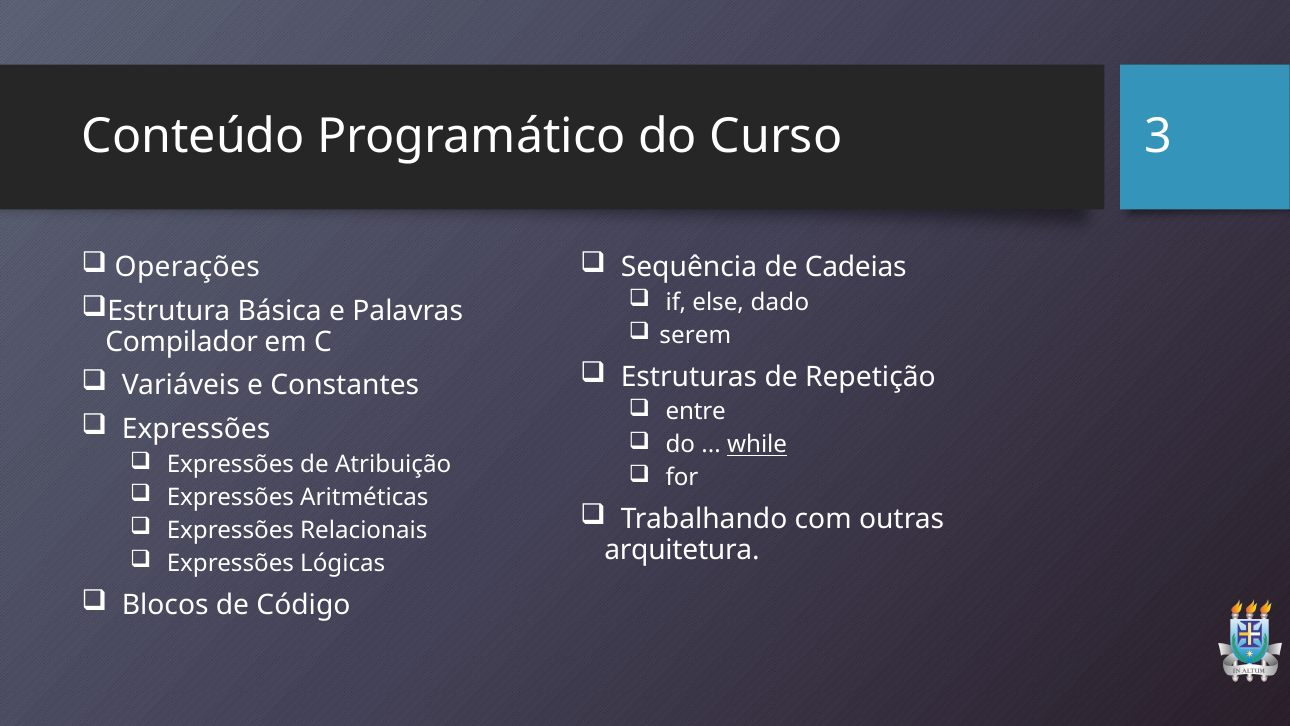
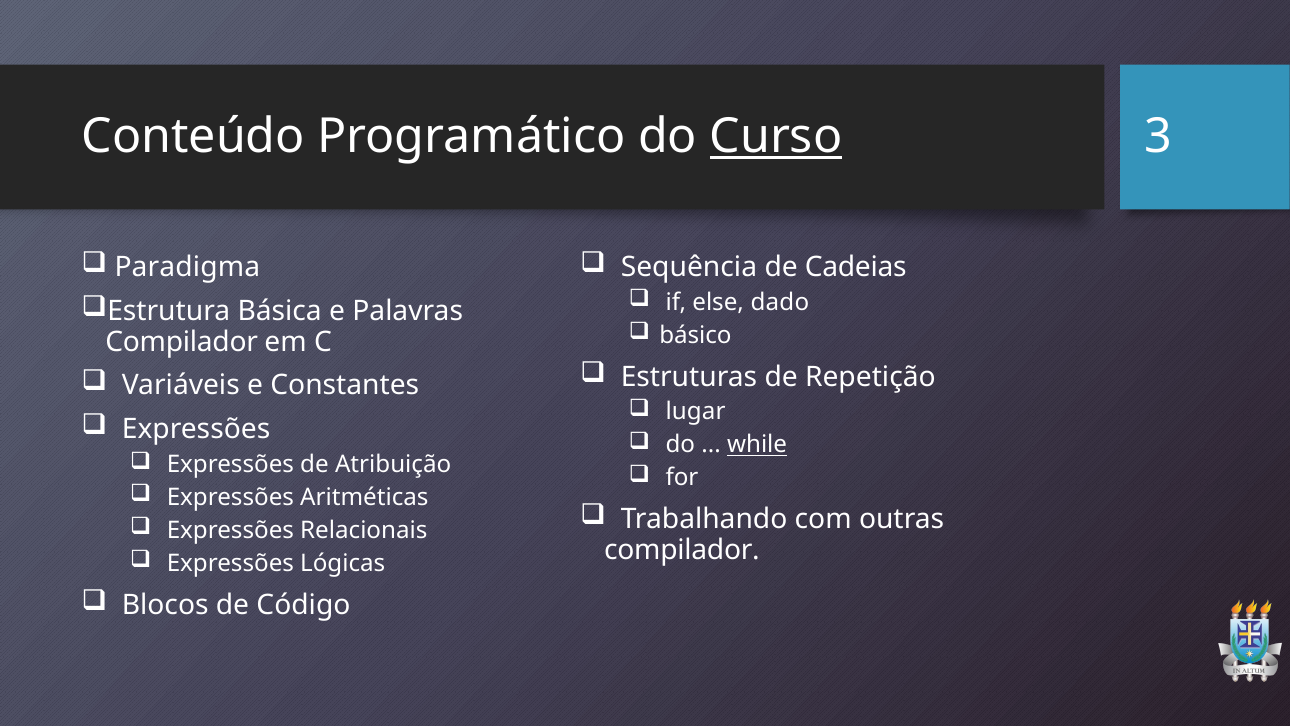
Curso underline: none -> present (776, 137)
Operações: Operações -> Paradigma (187, 267)
serem: serem -> básico (695, 335)
entre: entre -> lugar (696, 412)
arquitetura: arquitetura -> compilador (682, 550)
